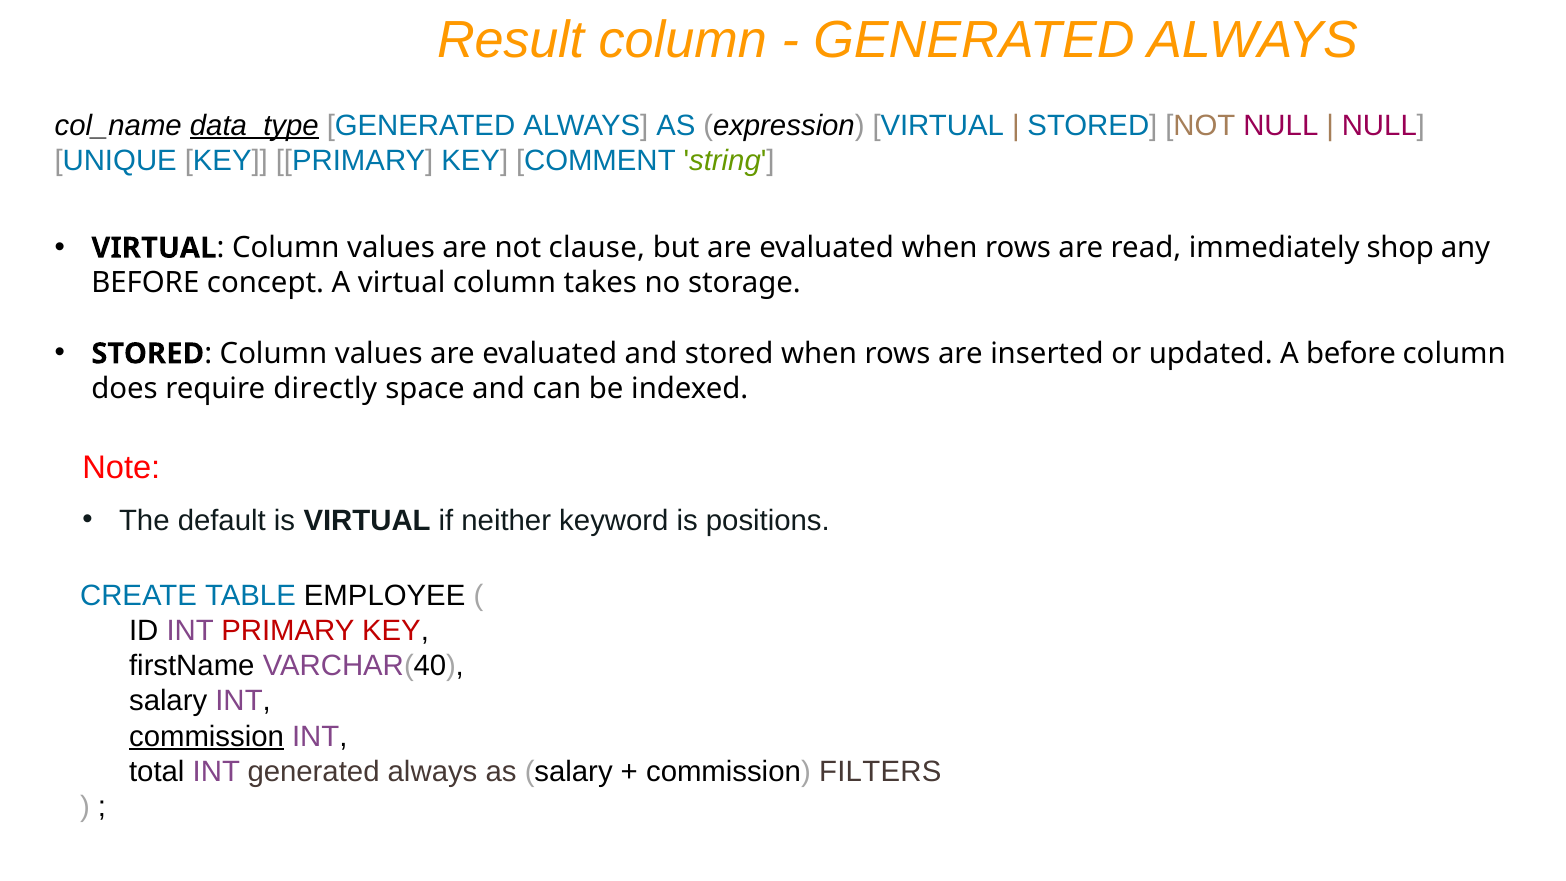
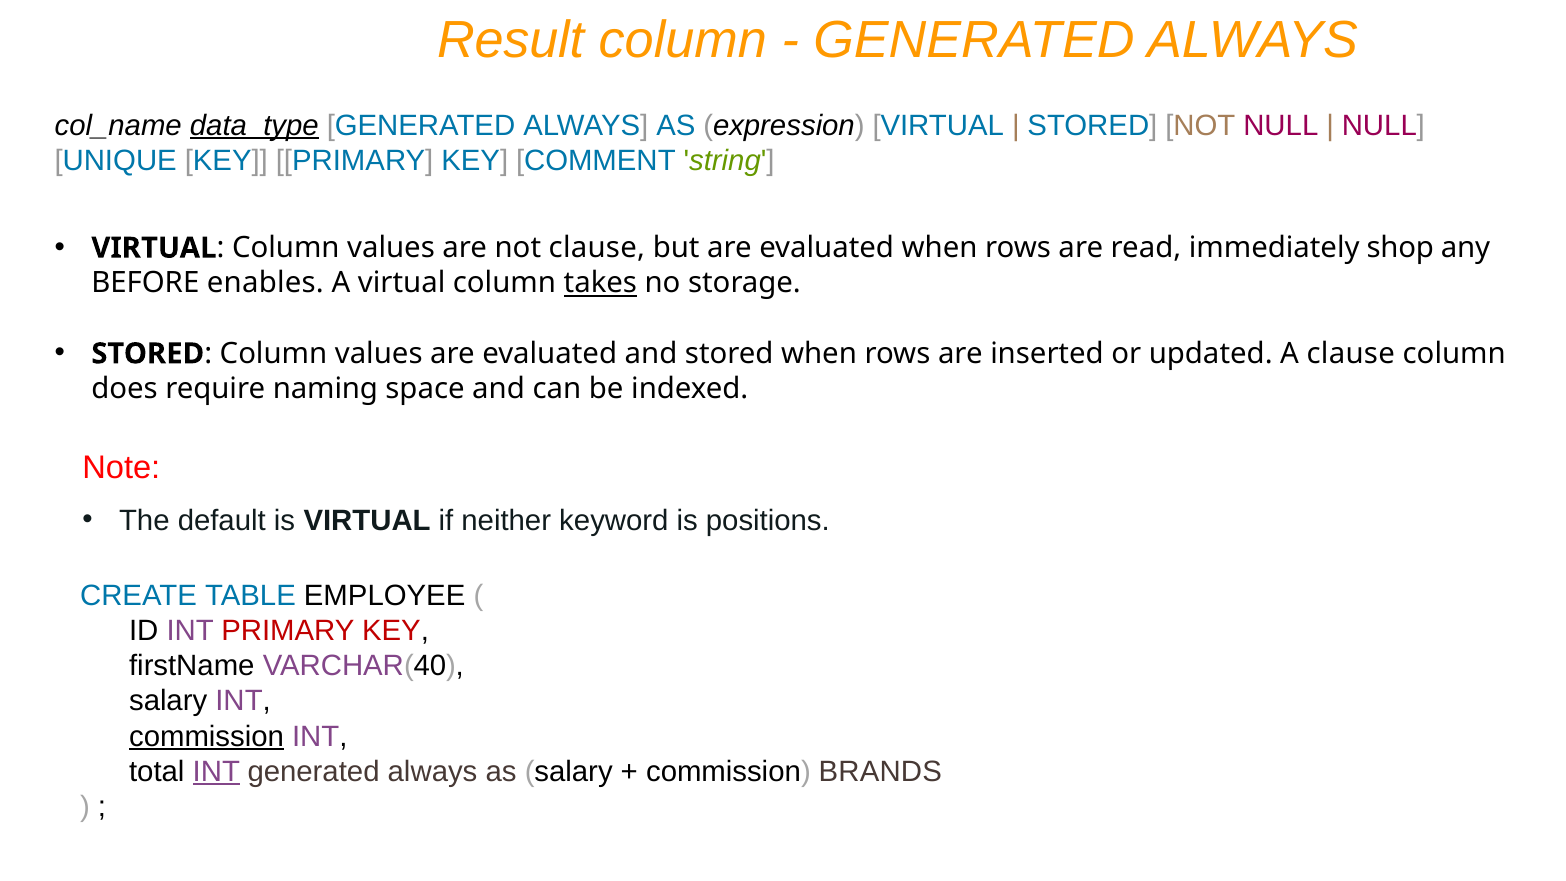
concept: concept -> enables (265, 283)
takes underline: none -> present (600, 283)
A before: before -> clause (1351, 354)
directly: directly -> naming (325, 389)
INT underline: none -> present (216, 771)
FILTERS: FILTERS -> BRANDS (880, 771)
